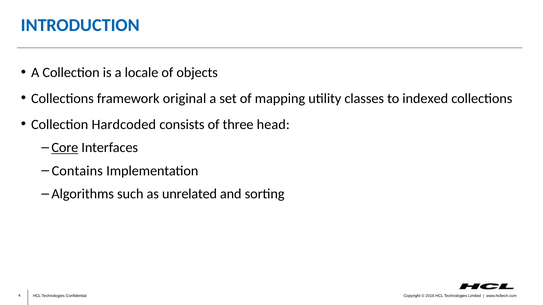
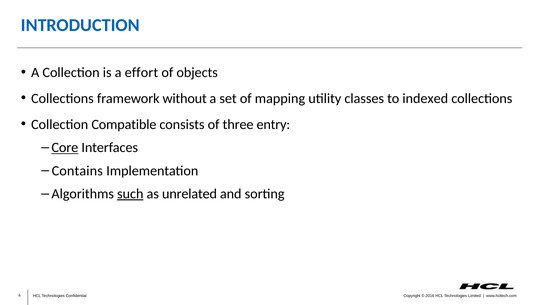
locale: locale -> effort (141, 73)
original: original -> without (185, 99)
Hardcoded: Hardcoded -> Compatible (124, 125)
head: head -> entry (273, 125)
such underline: none -> present (130, 194)
